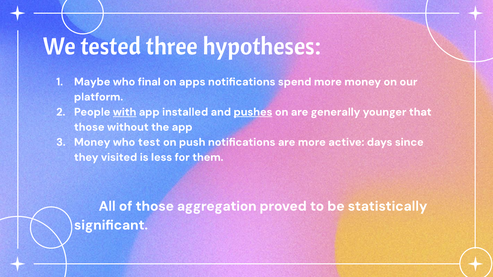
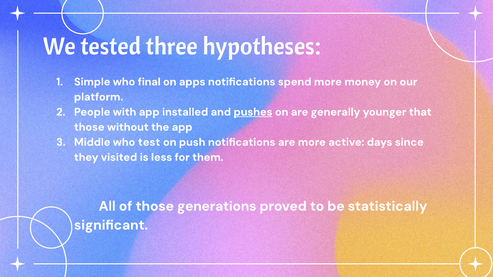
Maybe: Maybe -> Simple (92, 82)
with underline: present -> none (125, 112)
Money: Money -> Middle (92, 142)
aggregation: aggregation -> generations (217, 206)
